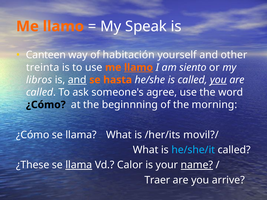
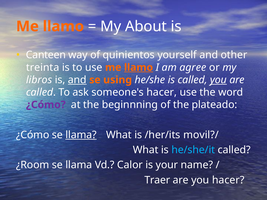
Speak: Speak -> About (146, 26)
habitación: habitación -> quinientos (129, 55)
siento: siento -> agree (193, 67)
hasta: hasta -> using (118, 80)
someone's agree: agree -> hacer (162, 92)
¿Cómo colour: black -> purple (46, 105)
morning: morning -> plateado (215, 105)
llama underline: none -> present (81, 135)
¿These: ¿These -> ¿Room (33, 165)
llama underline: present -> none (79, 165)
name underline: present -> none (197, 165)
you arrive: arrive -> hacer (228, 180)
